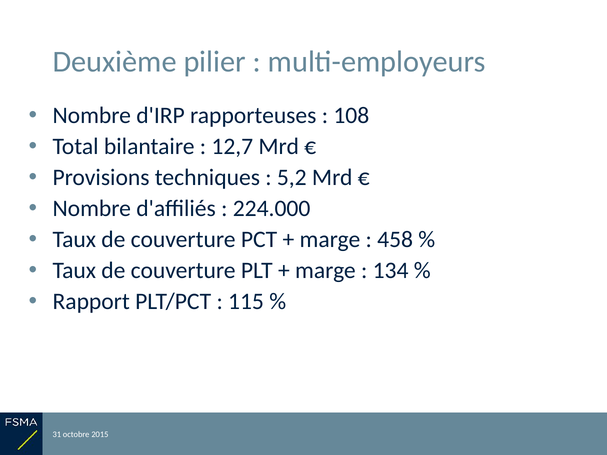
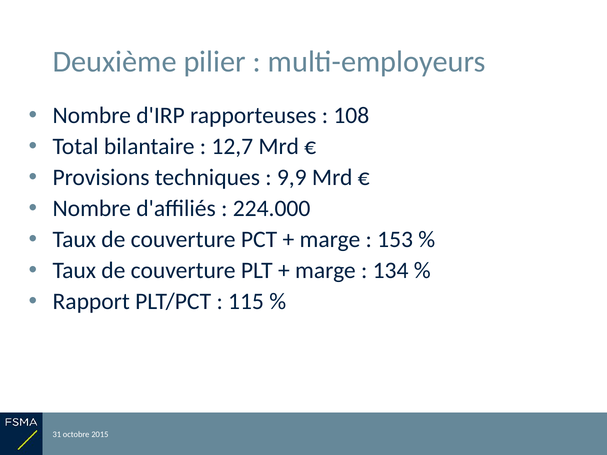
5,2: 5,2 -> 9,9 (292, 178)
458: 458 -> 153 (395, 240)
